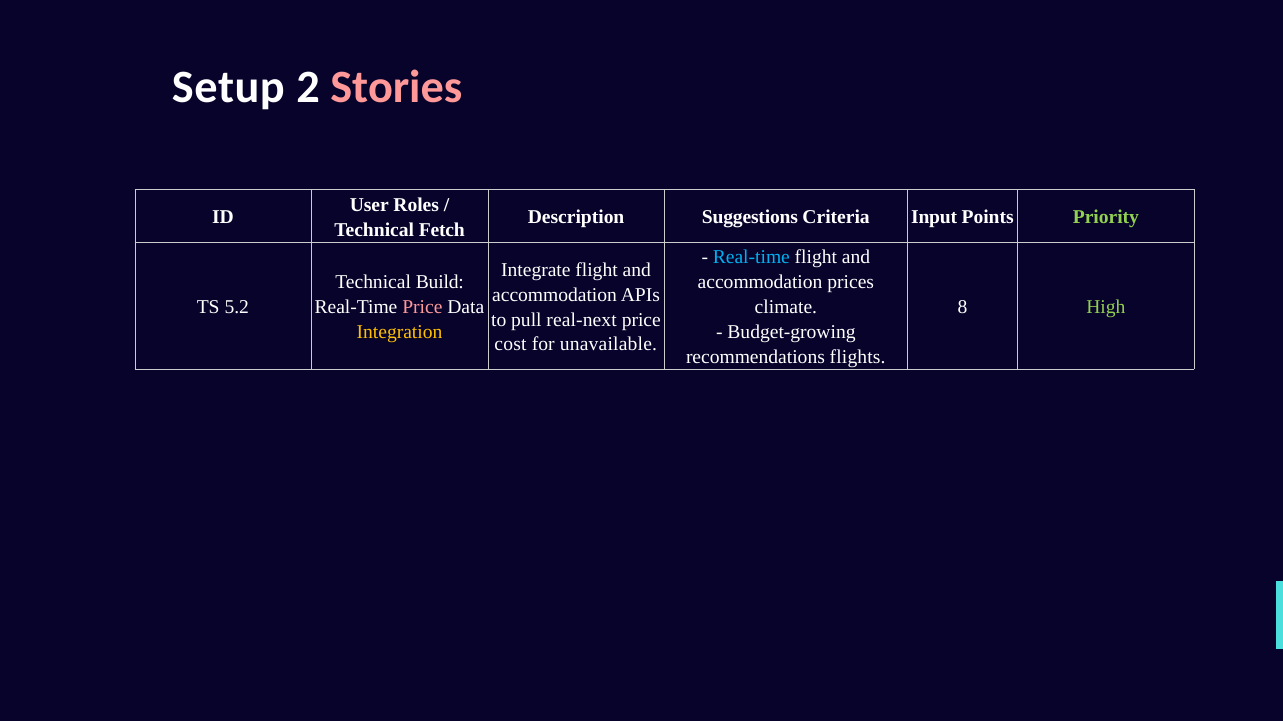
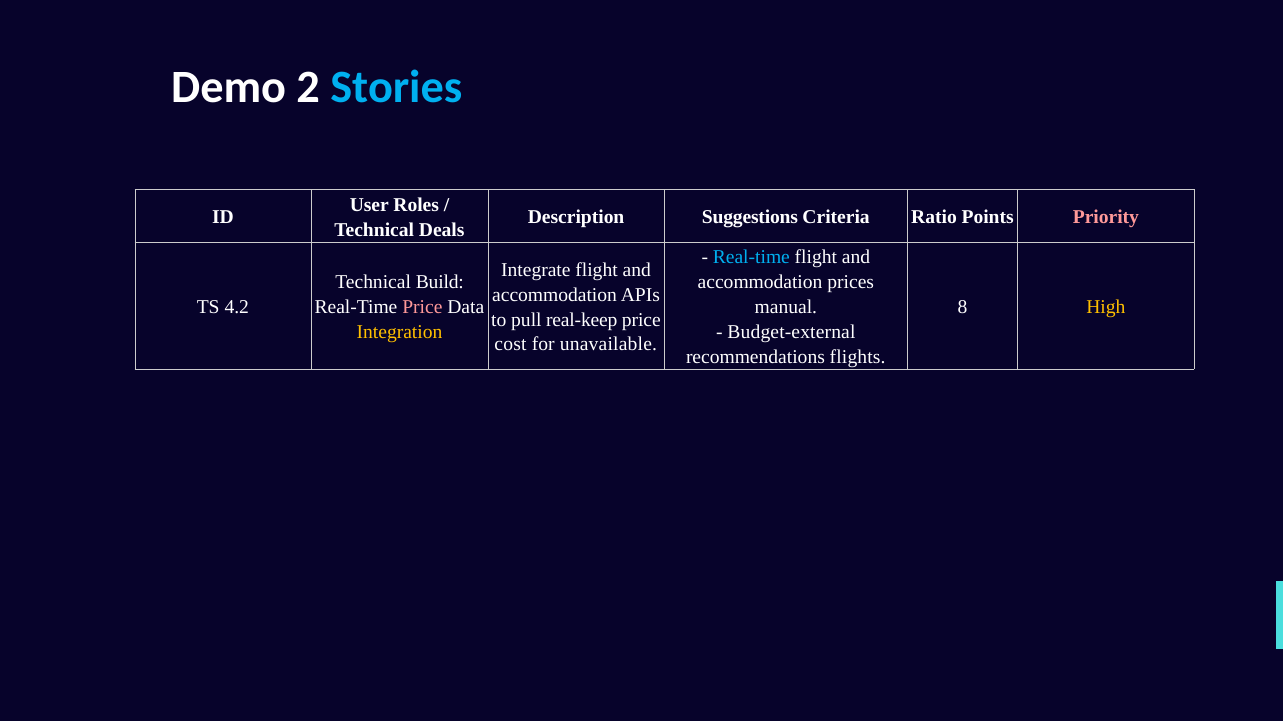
Setup: Setup -> Demo (229, 87)
Stories colour: pink -> light blue (396, 87)
Input: Input -> Ratio (934, 218)
Priority colour: light green -> pink (1106, 218)
Fetch: Fetch -> Deals (442, 230)
5.2: 5.2 -> 4.2 (237, 307)
climate: climate -> manual (786, 307)
High colour: light green -> yellow (1106, 307)
real-next: real-next -> real-keep (582, 320)
Budget-growing: Budget-growing -> Budget-external (791, 332)
